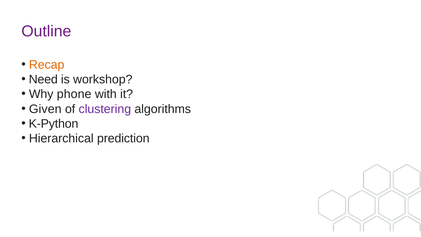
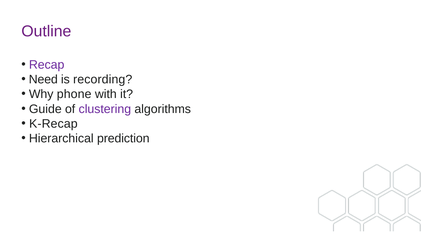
Recap colour: orange -> purple (47, 65)
workshop: workshop -> recording (103, 79)
Given: Given -> Guide (45, 109)
K-Python: K-Python -> K-Recap (53, 124)
